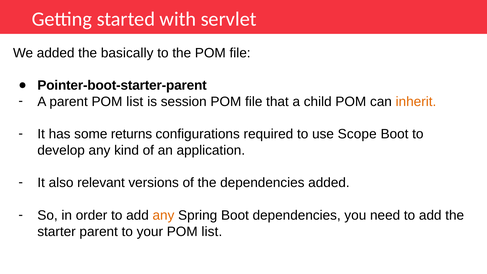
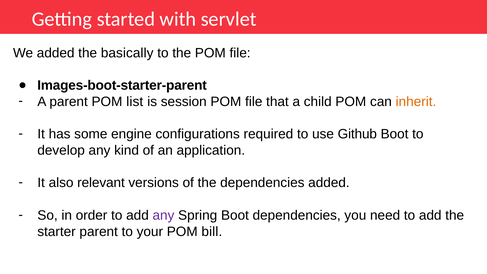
Pointer-boot-starter-parent: Pointer-boot-starter-parent -> Images-boot-starter-parent (122, 85)
returns: returns -> engine (131, 134)
Scope: Scope -> Github (357, 134)
any colour: orange -> purple (163, 215)
your POM list: list -> bill (212, 231)
